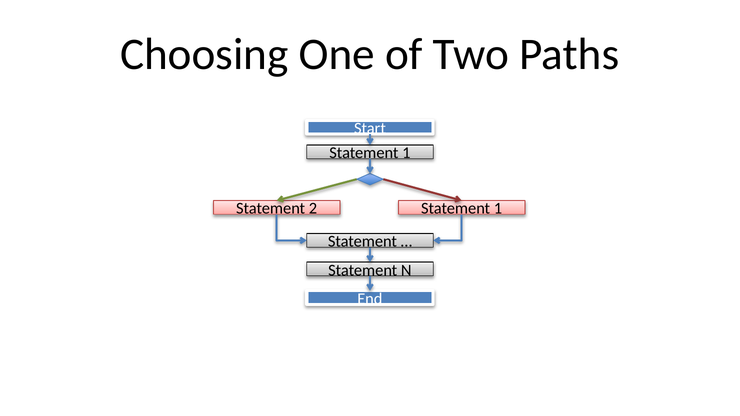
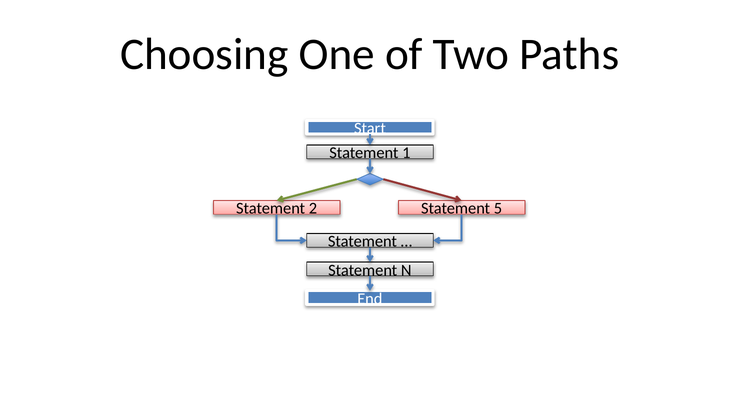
1: 1 -> 5 (498, 209)
